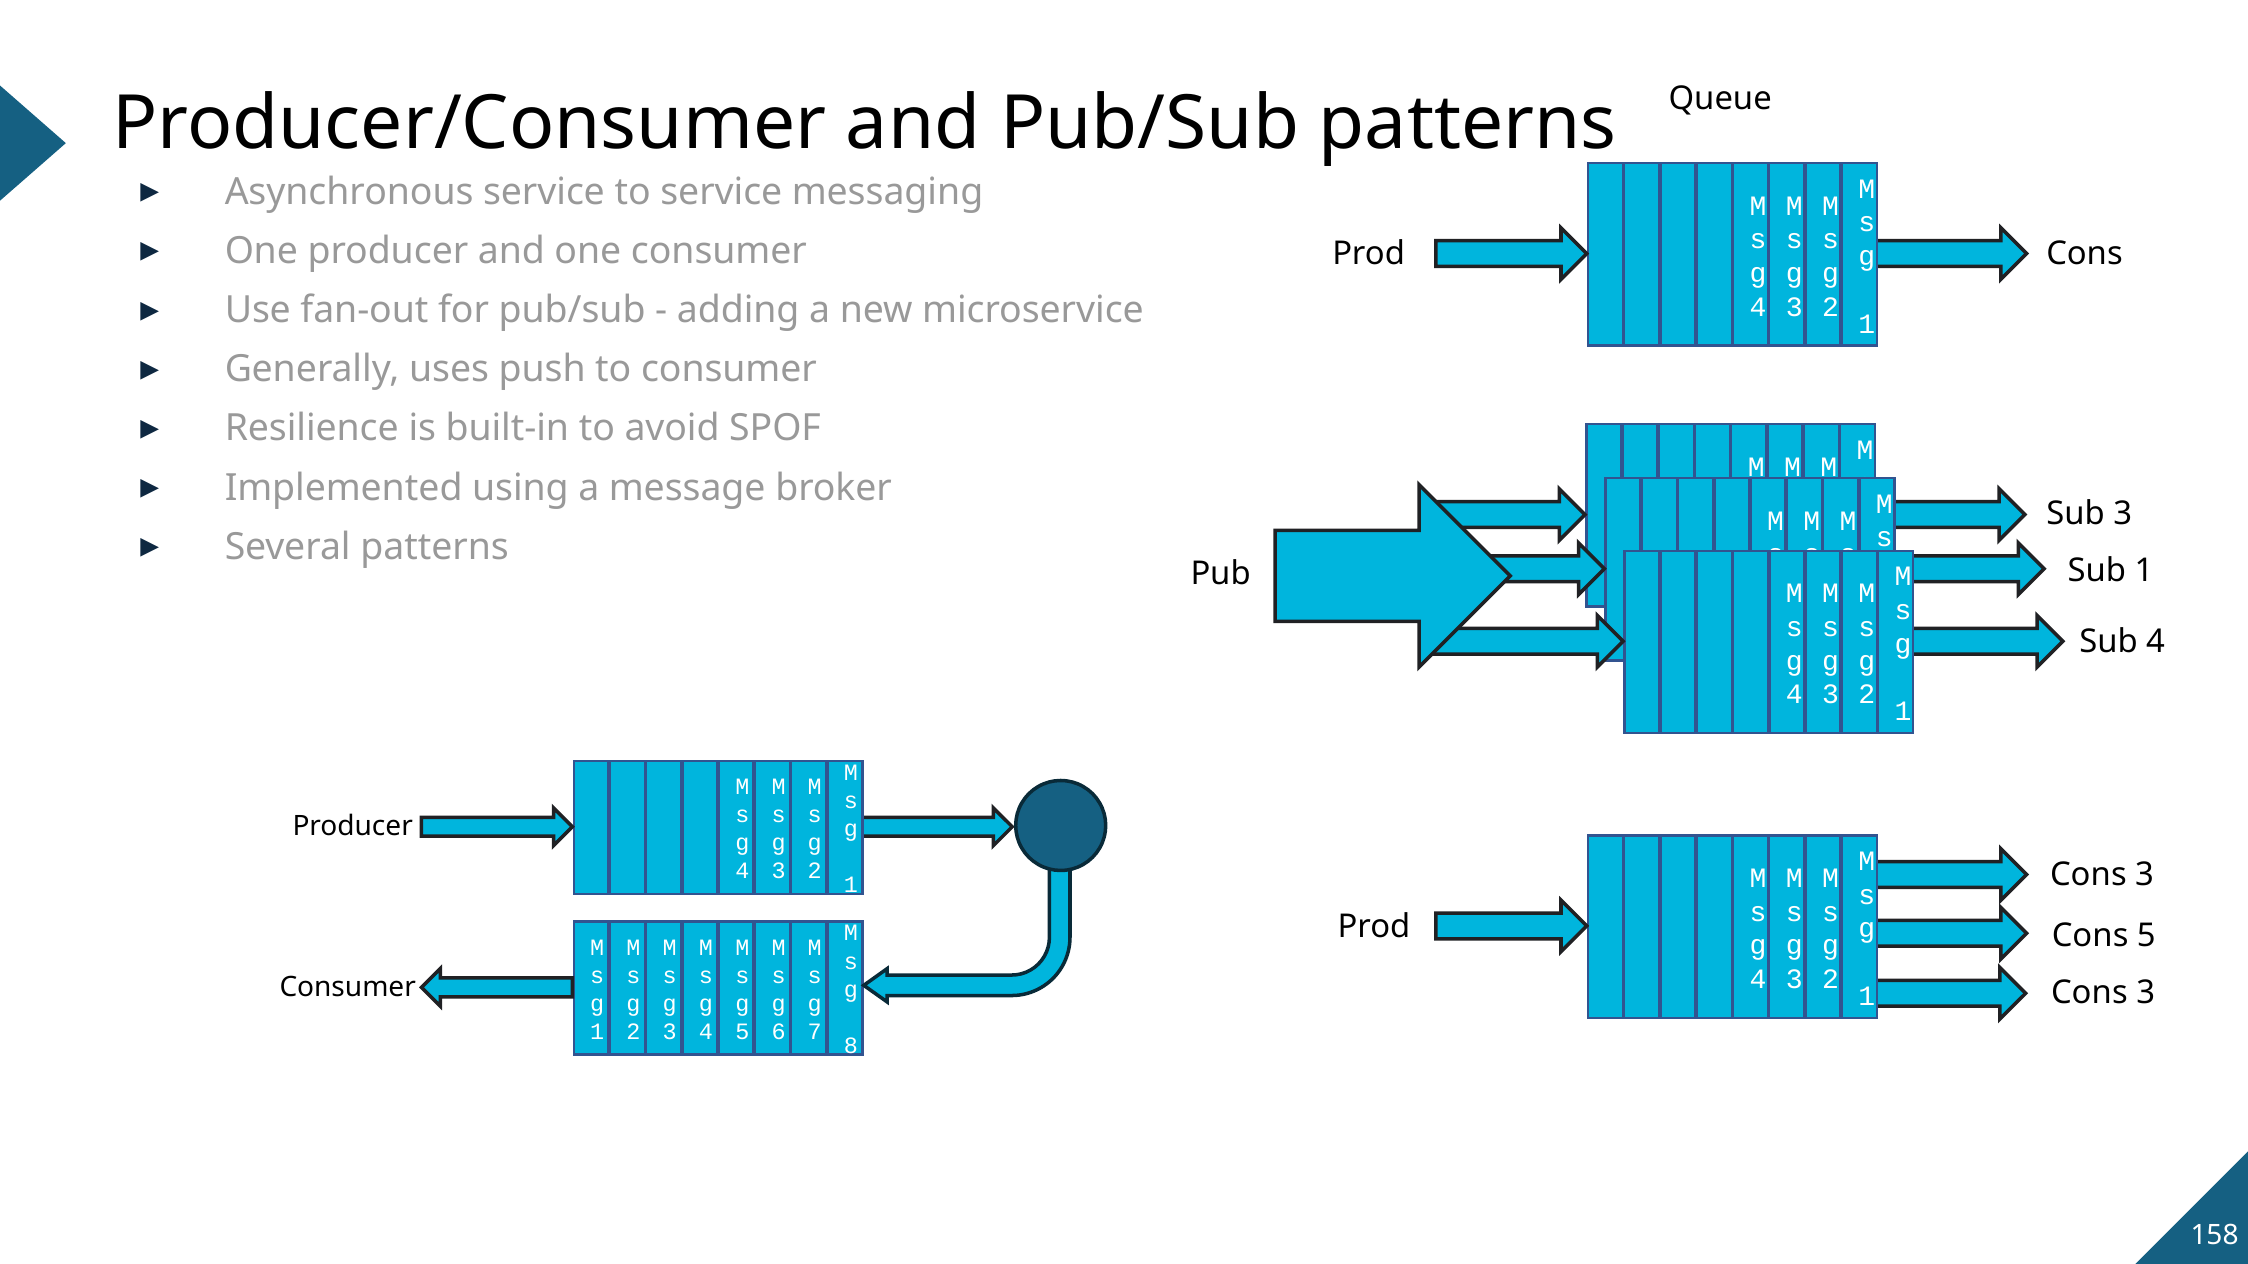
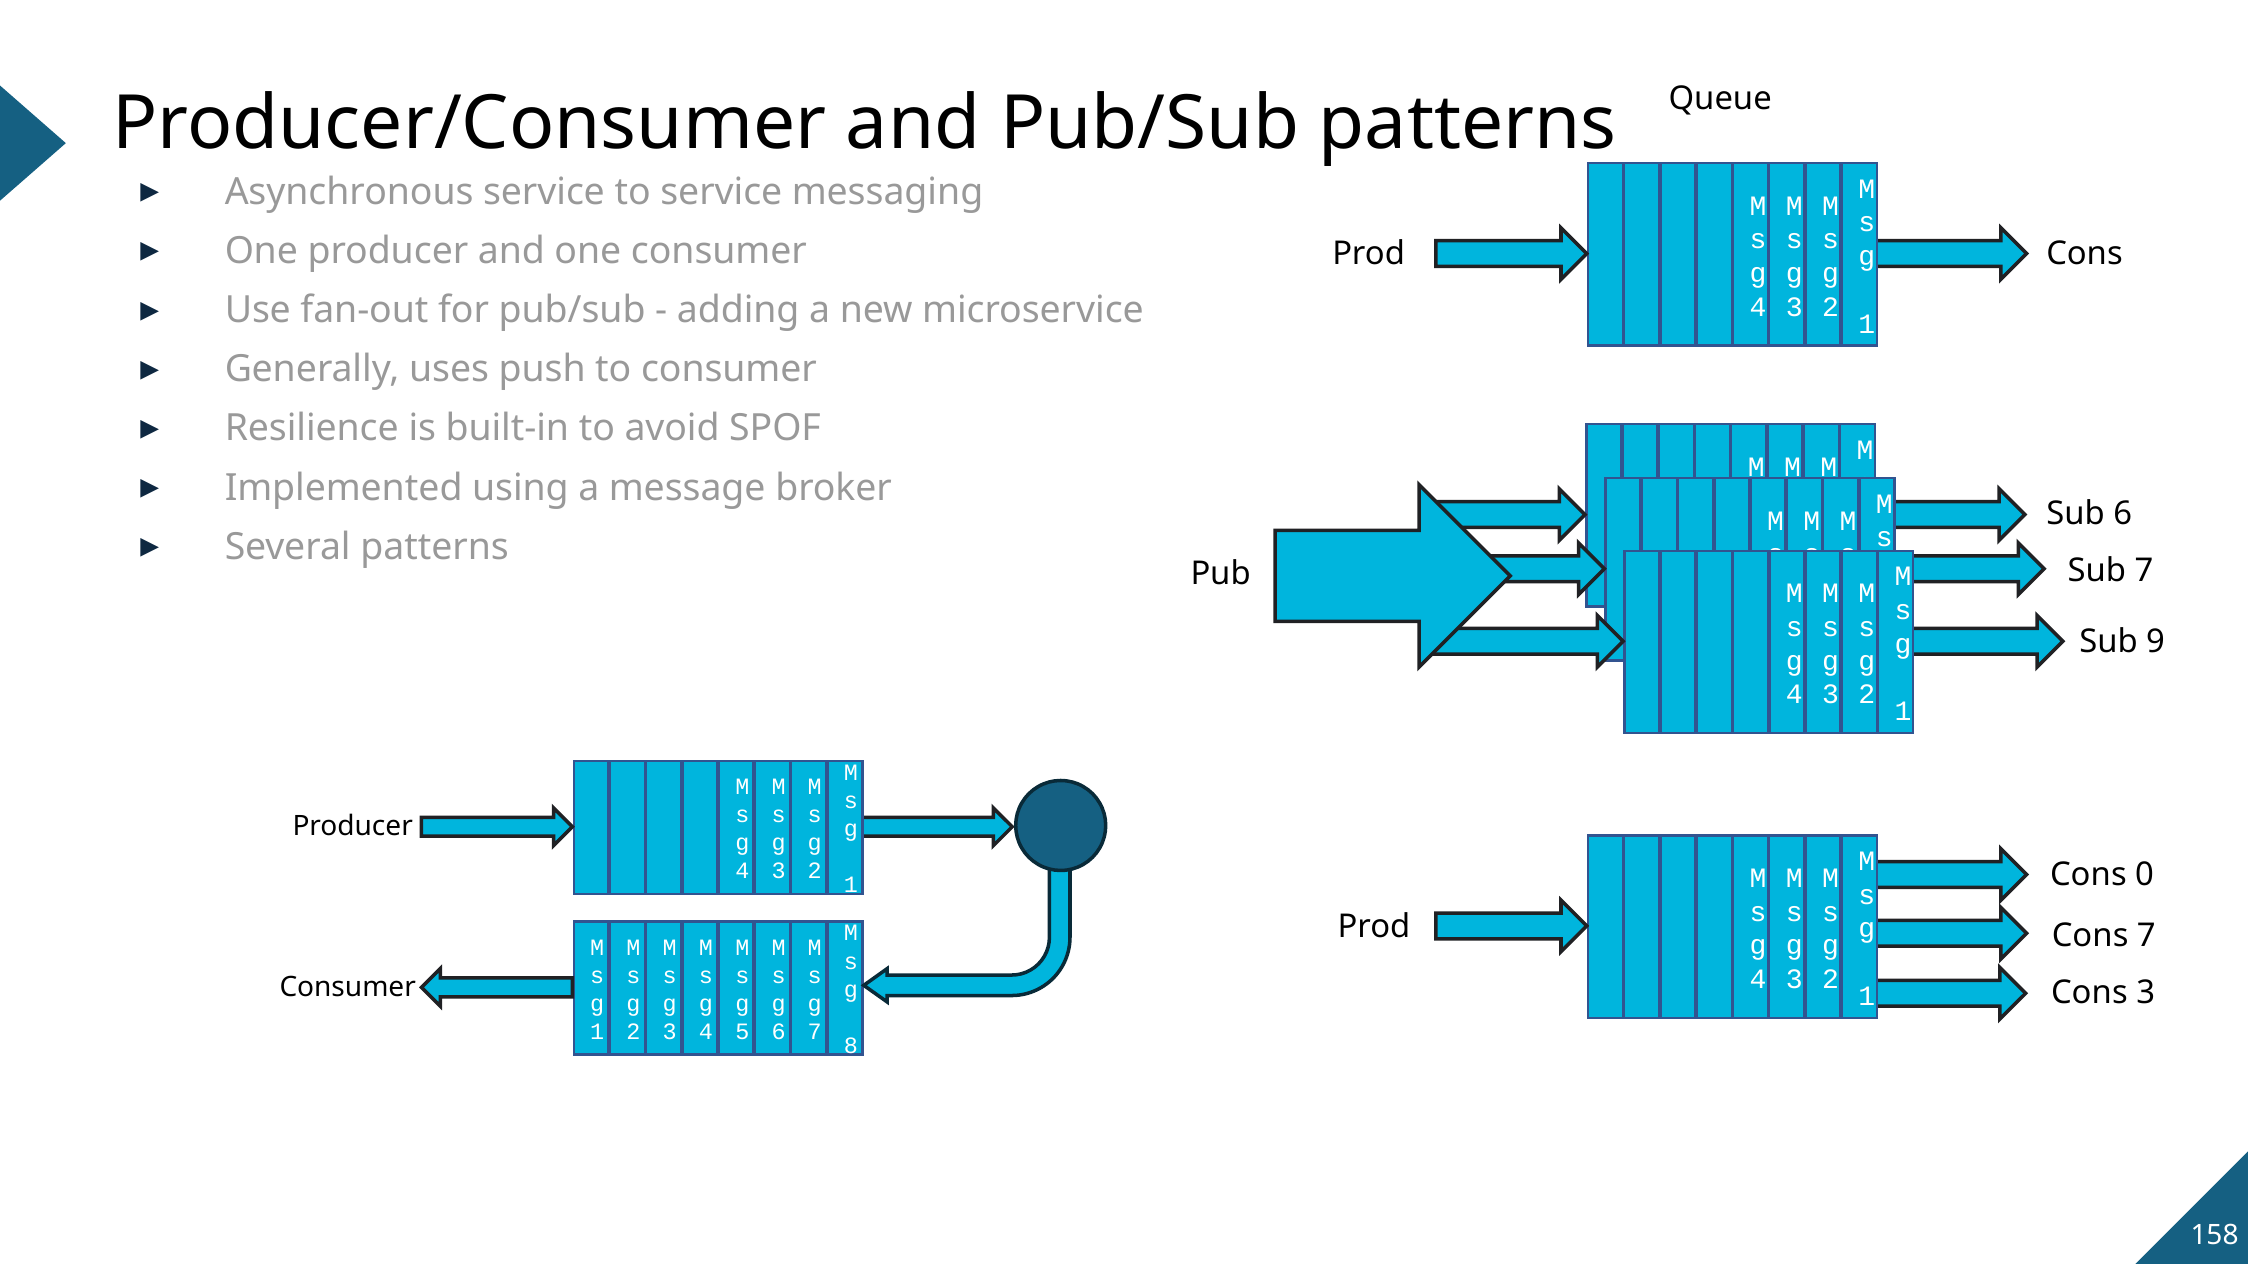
Sub 3: 3 -> 6 (2123, 514)
Sub 1: 1 -> 7 (2144, 571)
Sub 4: 4 -> 9 (2156, 642)
3: 3 -> 0 (2145, 875)
Cons 5: 5 -> 7 (2146, 936)
